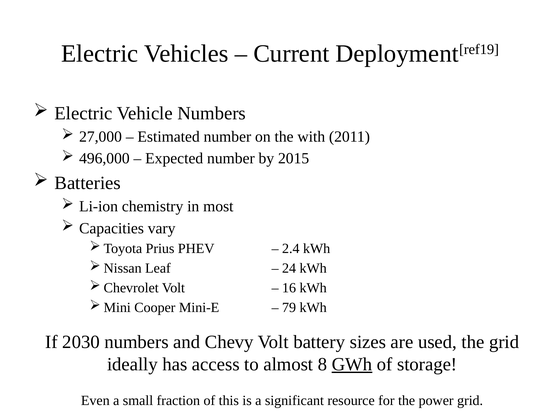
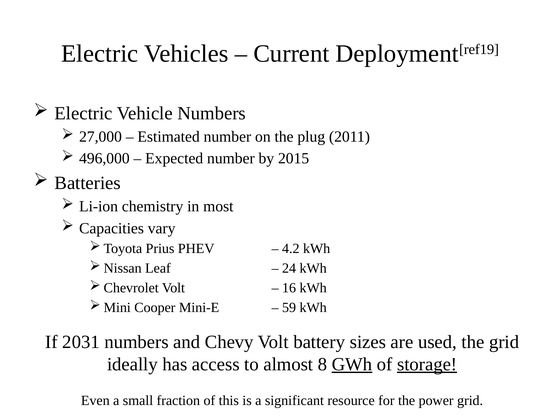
with: with -> plug (311, 137)
2.4: 2.4 -> 4.2 (291, 249)
79: 79 -> 59 (289, 307)
2030: 2030 -> 2031 (81, 342)
storage underline: none -> present (427, 364)
